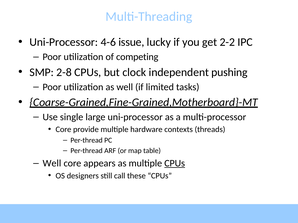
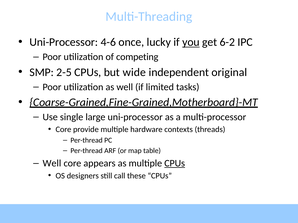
issue: issue -> once (131, 42)
you underline: none -> present (191, 42)
2-2: 2-2 -> 6-2 (227, 42)
2-8: 2-8 -> 2-5 (64, 72)
clock: clock -> wide (134, 72)
pushing: pushing -> original (229, 72)
